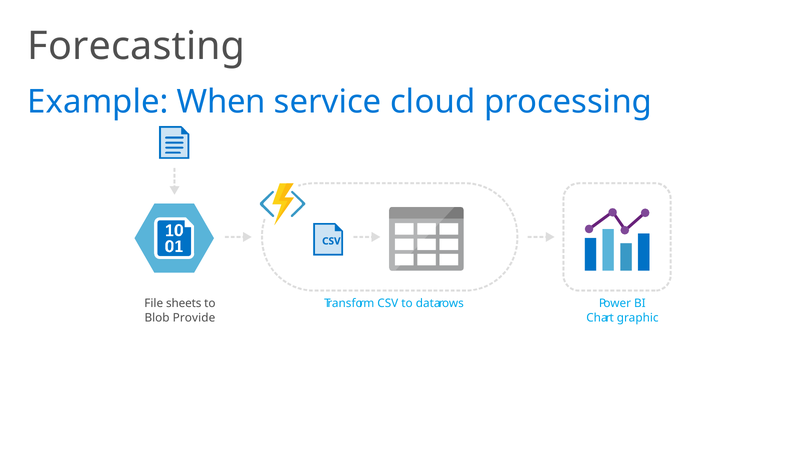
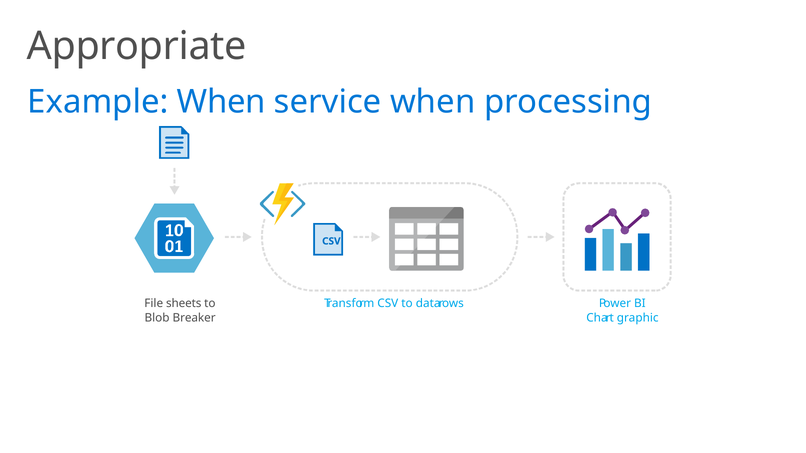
Forecasting: Forecasting -> Appropriate (137, 46)
service cloud: cloud -> when (433, 102)
Provide: Provide -> Breaker (194, 318)
